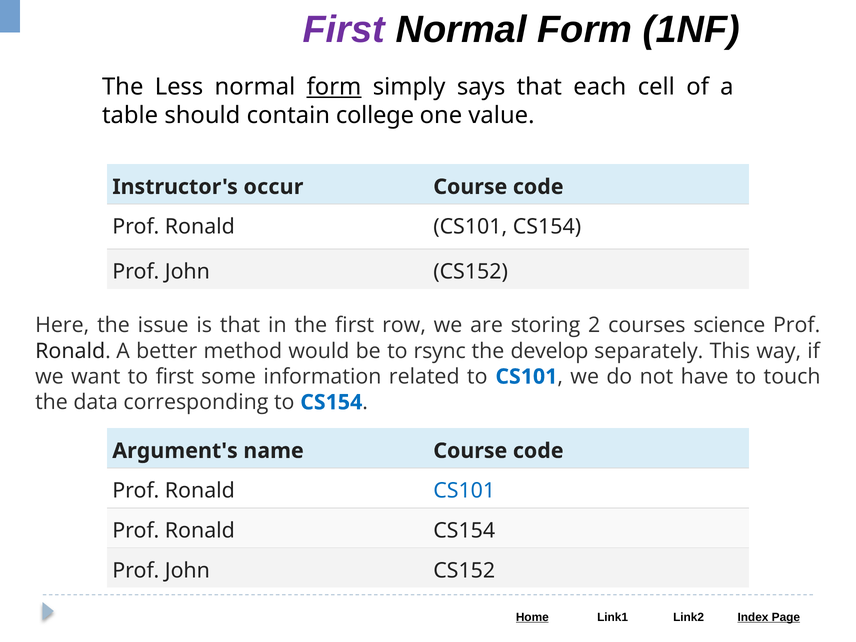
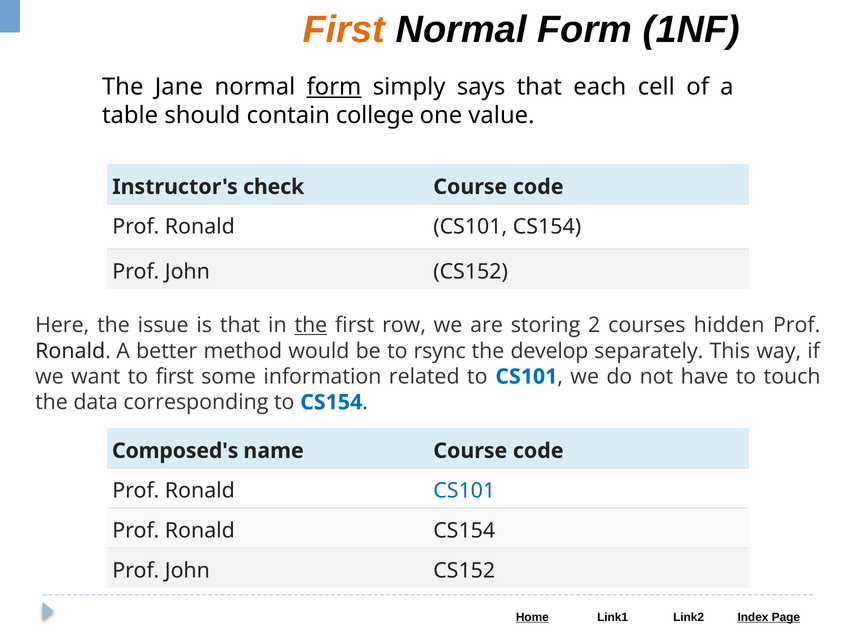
First colour: purple -> orange (344, 30)
Less: Less -> Jane (179, 87)
occur: occur -> check (274, 187)
the underline: none -> present (311, 325)
science: science -> hidden (729, 325)
Argument's: Argument's -> Composed's (175, 451)
